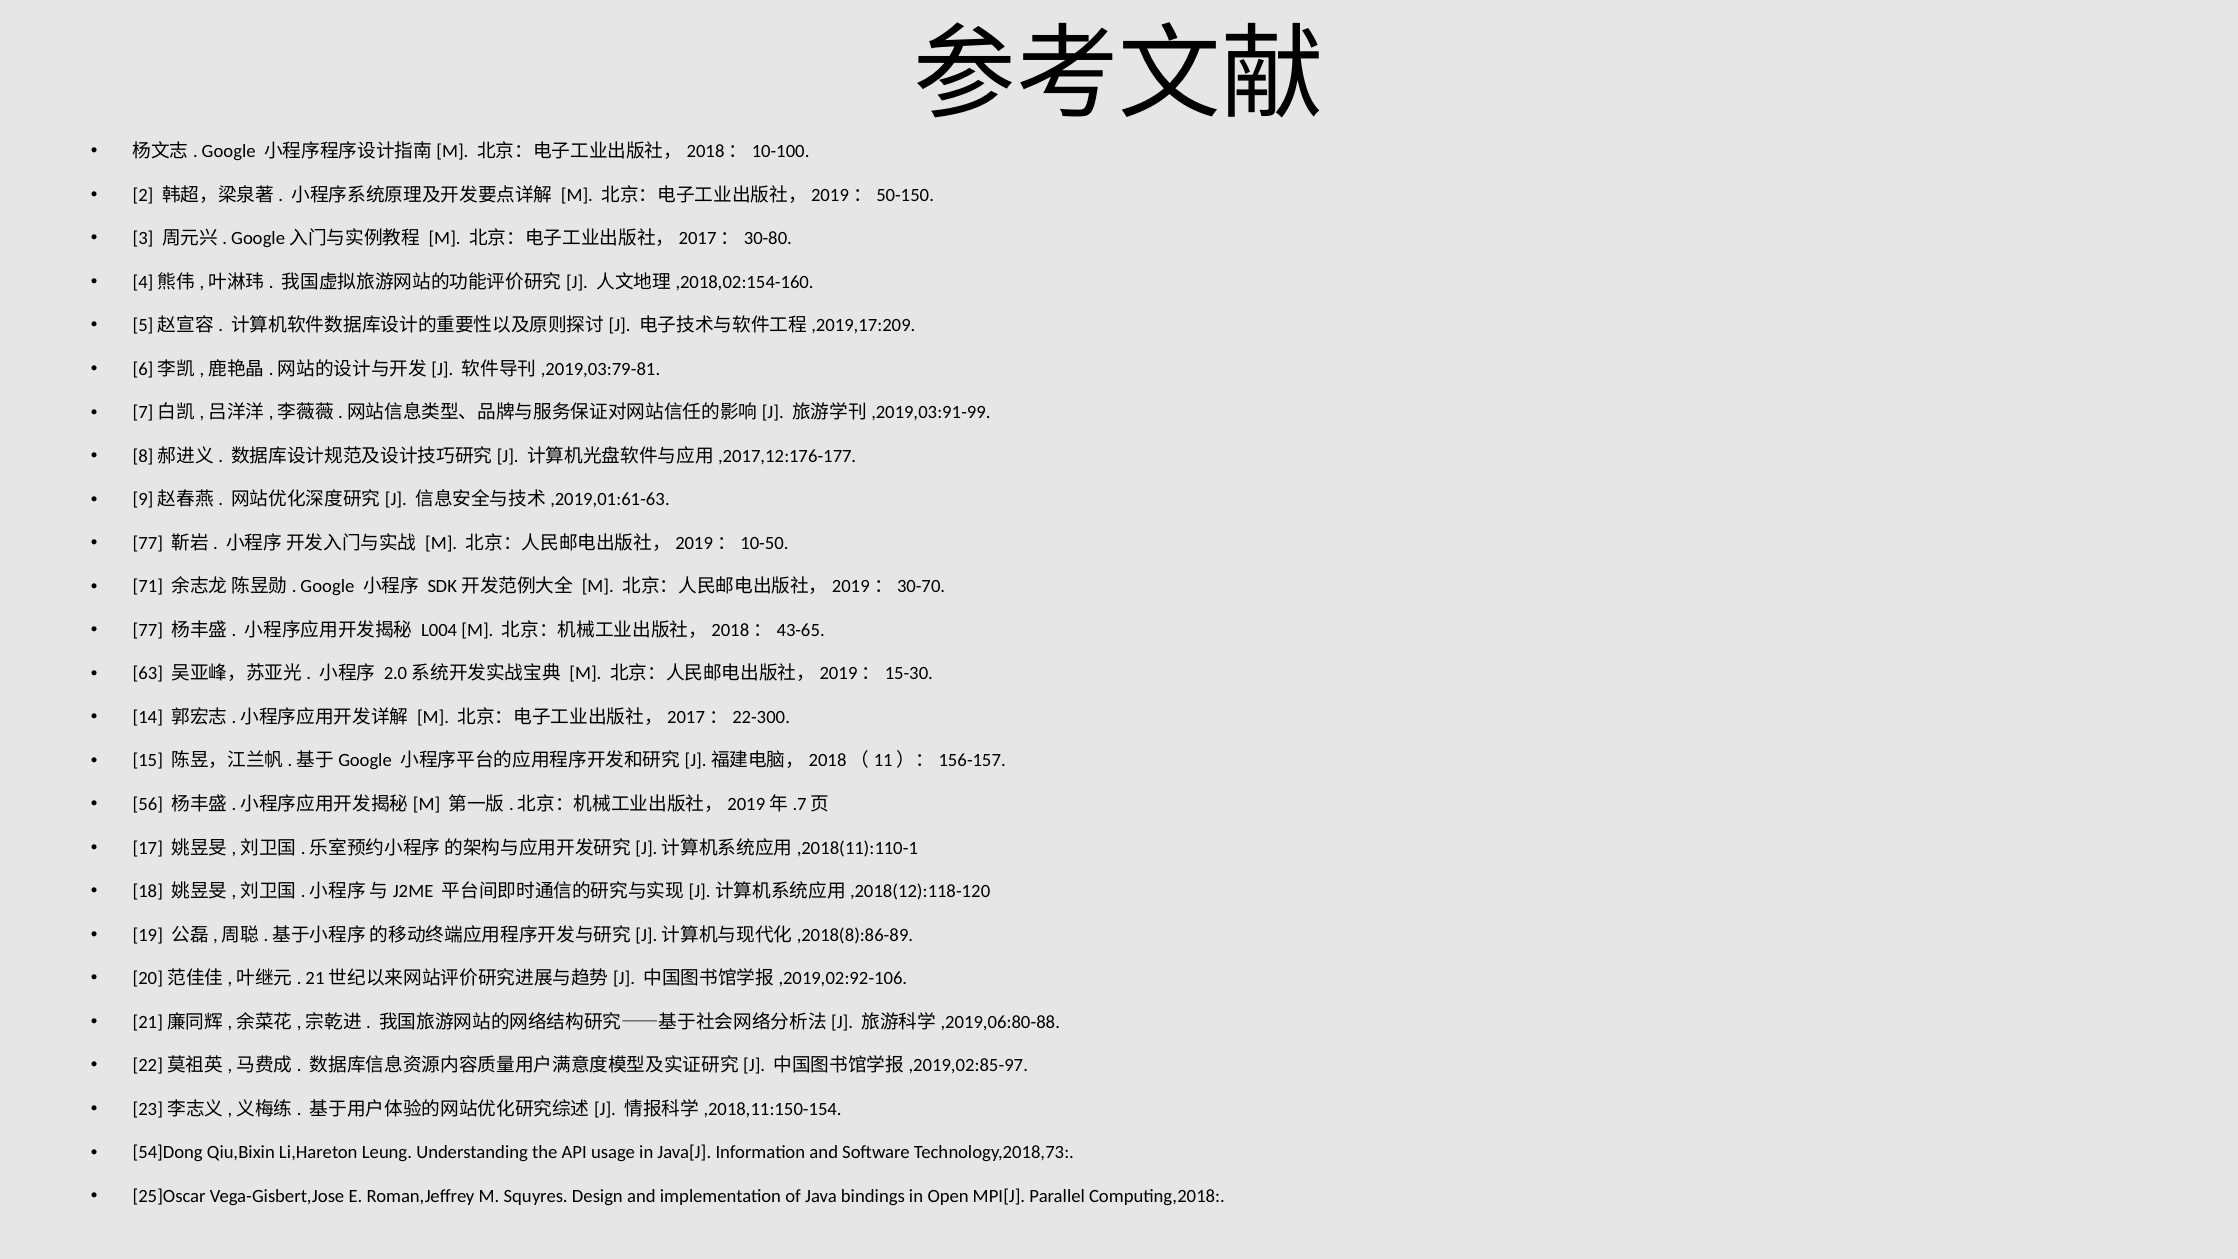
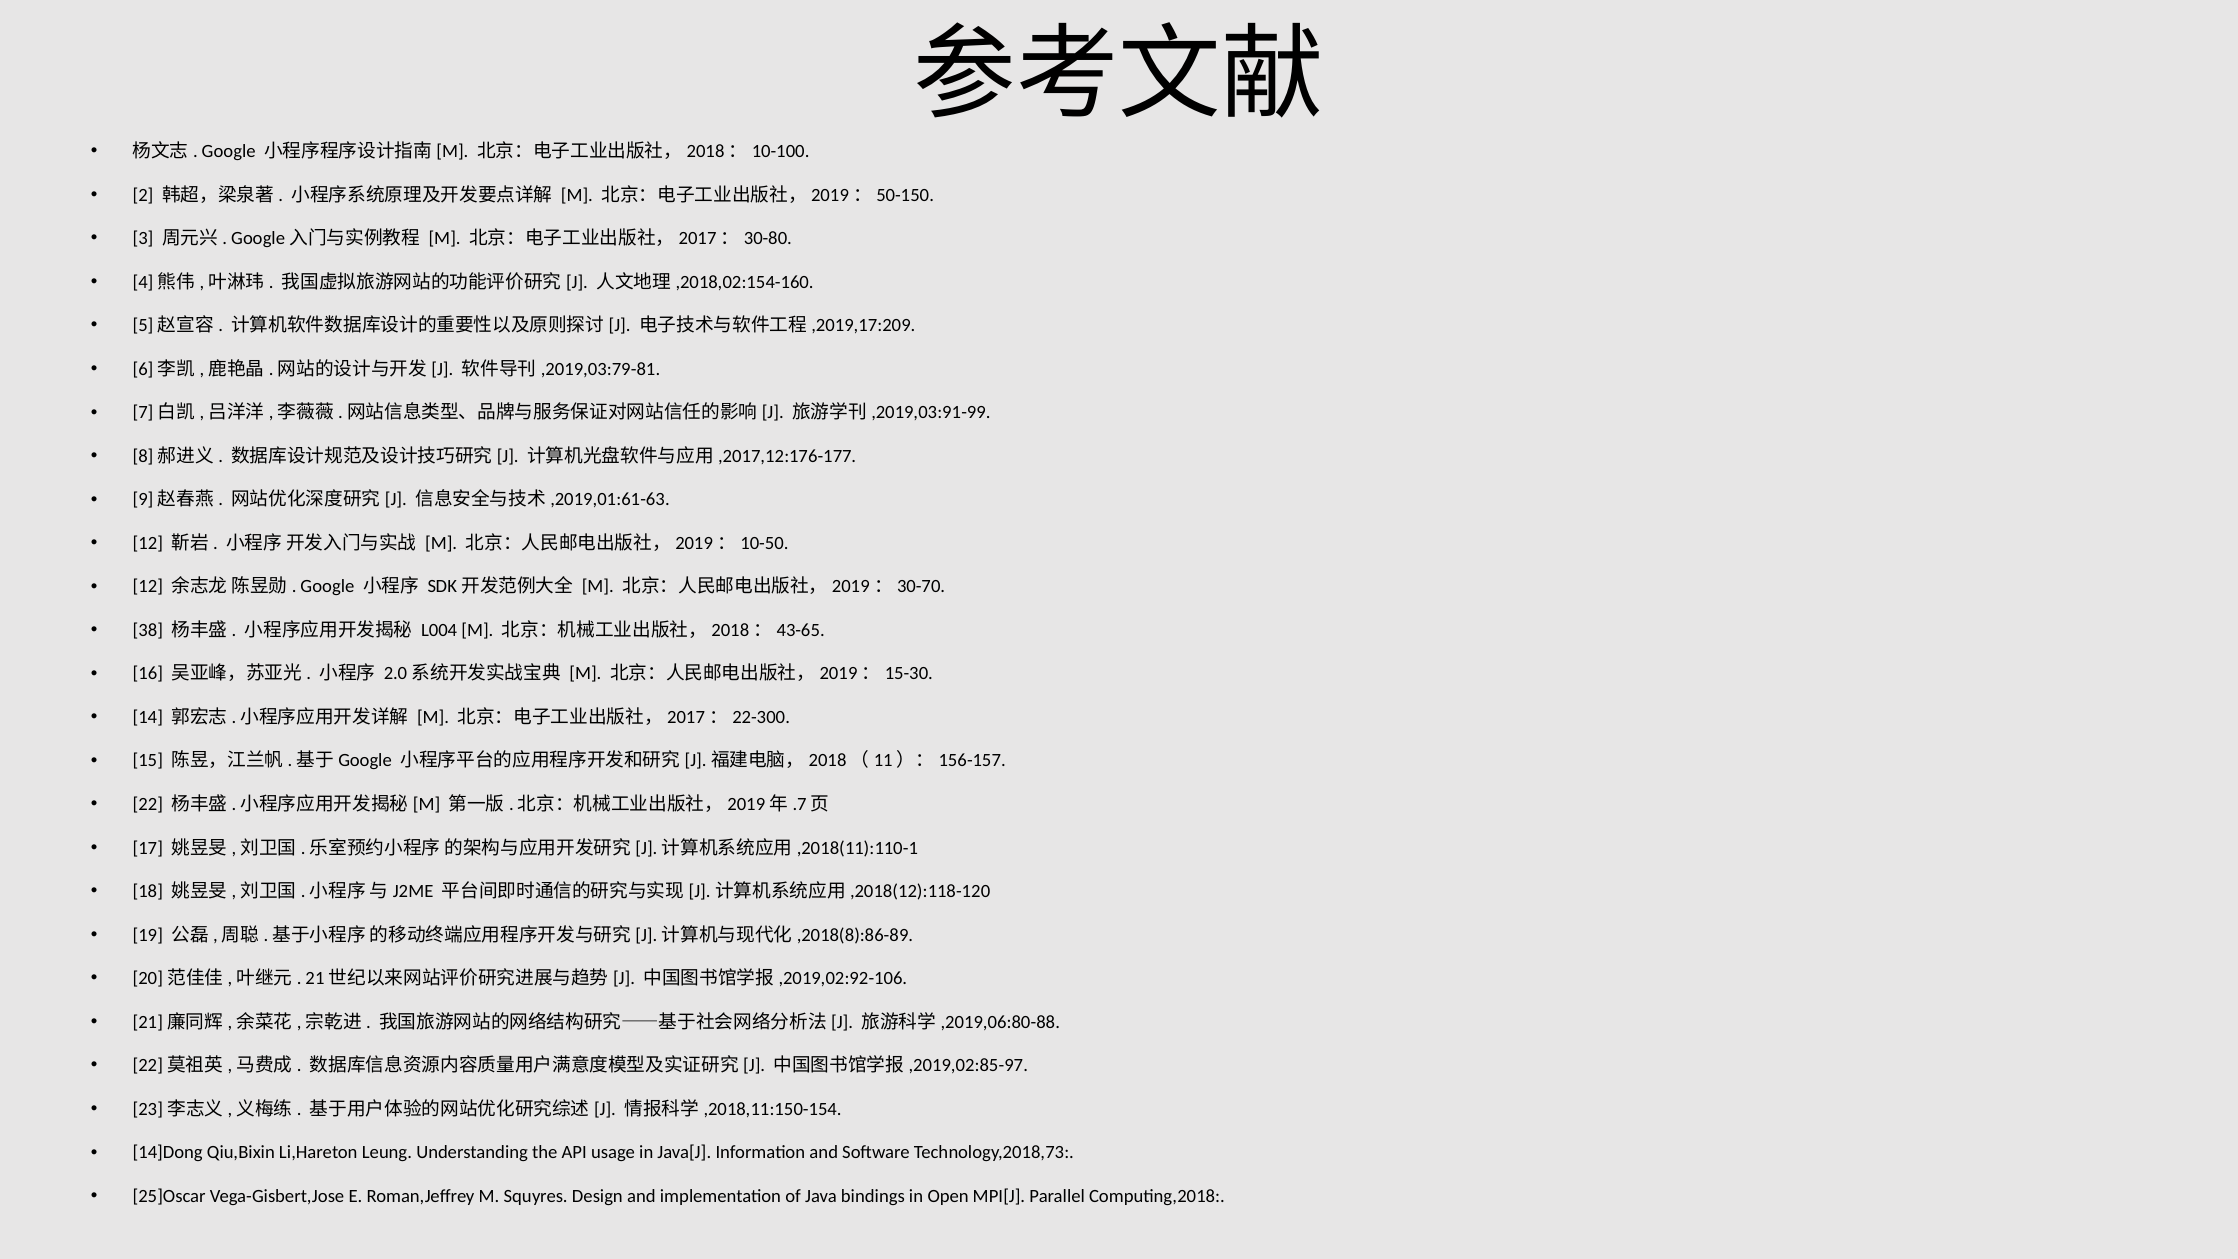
77: 77 -> 12 (148, 543)
71: 71 -> 12 (148, 587)
77: 77 -> 38 (148, 630)
63: 63 -> 16 (148, 674)
56: 56 -> 22 (148, 804)
54]Dong: 54]Dong -> 14]Dong (168, 1152)
